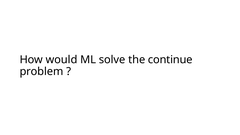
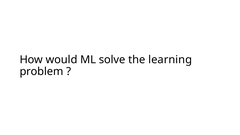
continue: continue -> learning (170, 60)
